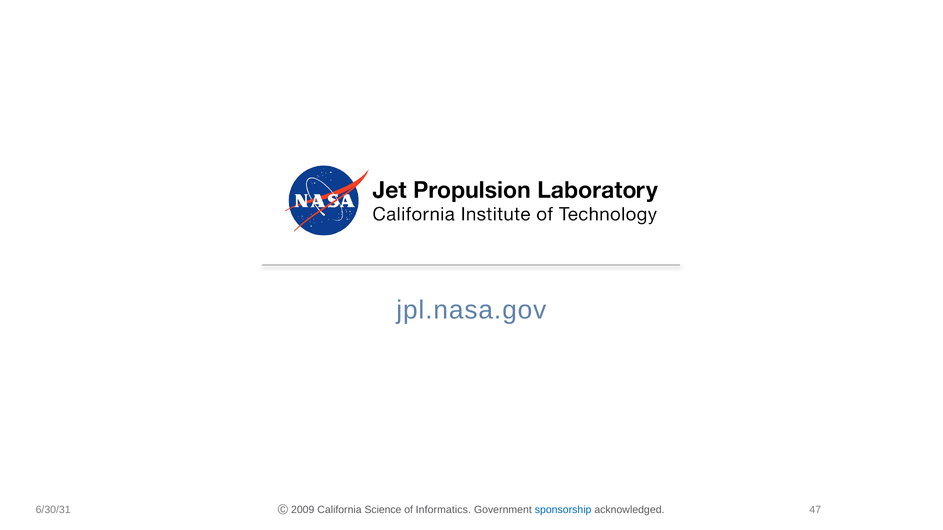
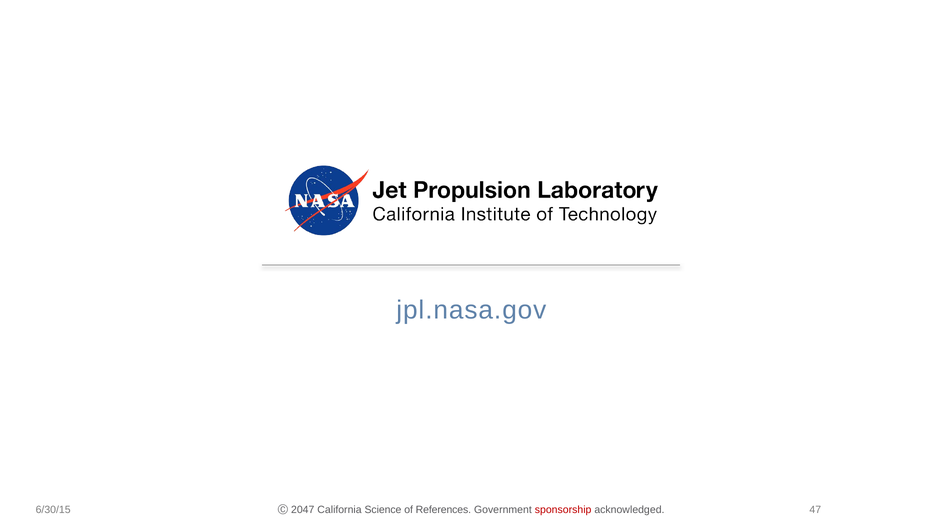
6/30/31: 6/30/31 -> 6/30/15 (53, 510)
2009: 2009 -> 2047 (303, 510)
Informatics: Informatics -> References (443, 510)
sponsorship colour: blue -> red (563, 510)
